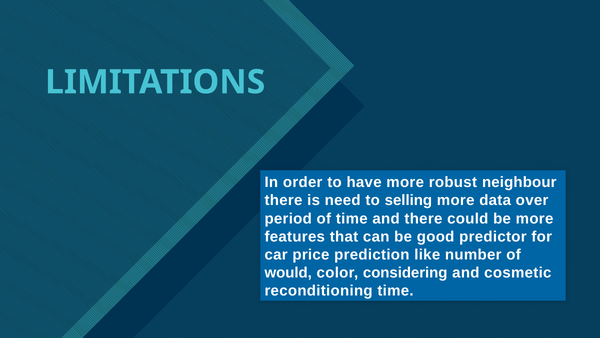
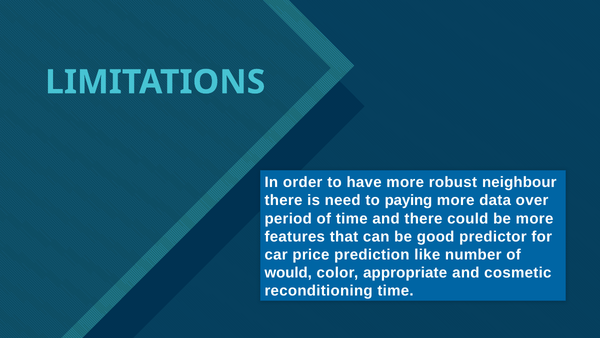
selling: selling -> paying (408, 200)
considering: considering -> appropriate (405, 272)
